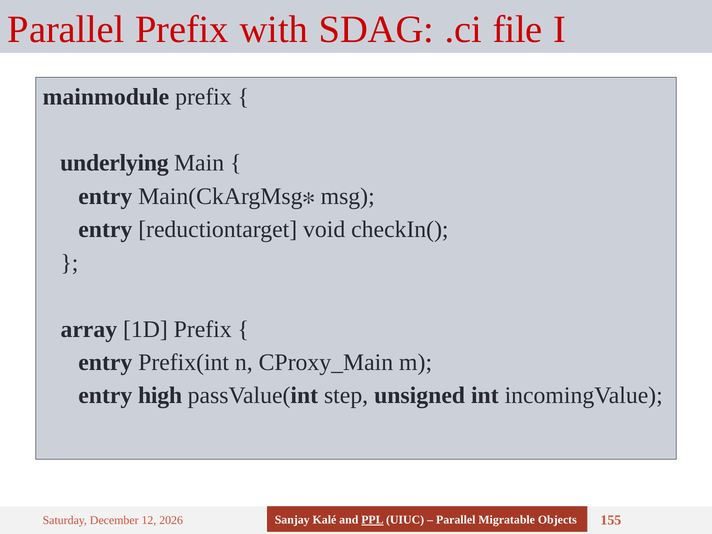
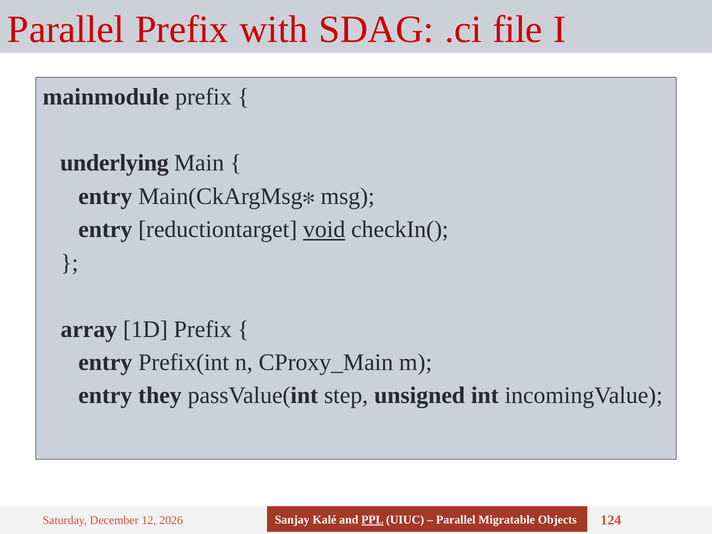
void underline: none -> present (324, 230)
high: high -> they (160, 396)
155: 155 -> 124 (611, 520)
